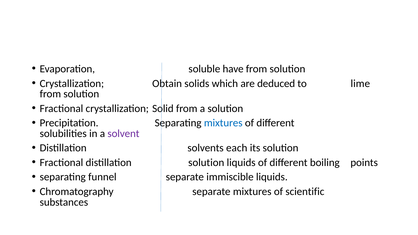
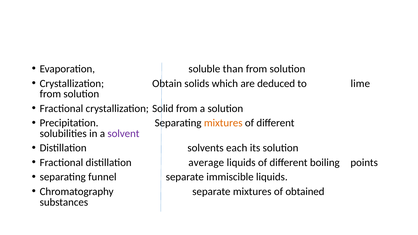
have: have -> than (233, 69)
mixtures colour: blue -> orange (223, 123)
distillation solution: solution -> average (206, 163)
scientific: scientific -> obtained (305, 192)
